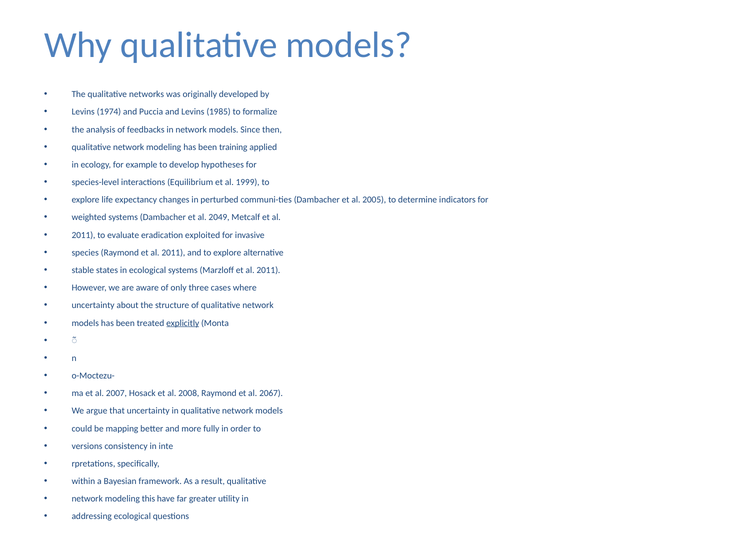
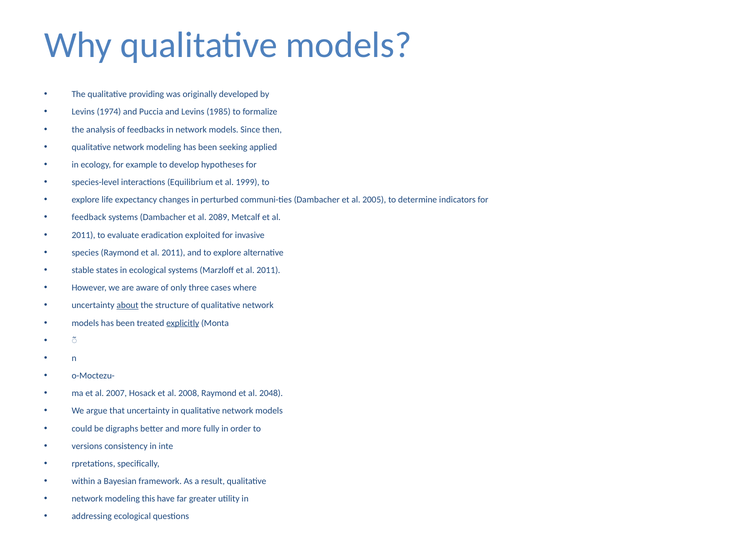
networks: networks -> providing (147, 94)
training: training -> seeking (233, 147)
weighted: weighted -> feedback (89, 218)
2049: 2049 -> 2089 (219, 218)
about underline: none -> present (128, 306)
2067: 2067 -> 2048 (271, 393)
mapping: mapping -> digraphs (122, 429)
